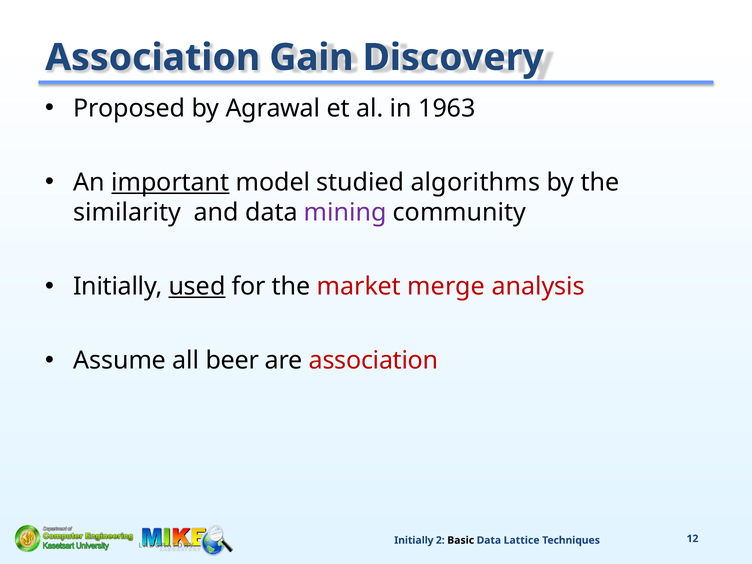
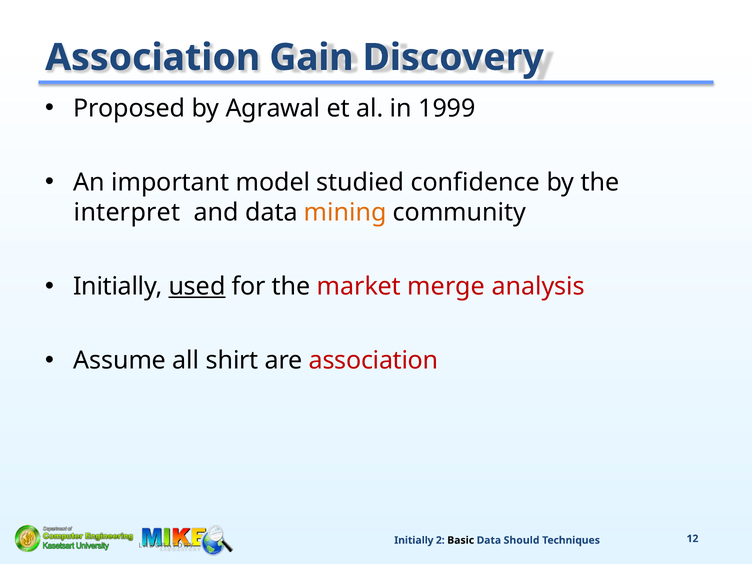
1963: 1963 -> 1999 (447, 109)
important underline: present -> none (170, 183)
algorithms: algorithms -> confidence (475, 183)
similarity: similarity -> interpret (127, 213)
mining colour: purple -> orange (345, 213)
beer: beer -> shirt (232, 361)
Lattice: Lattice -> Should (522, 540)
